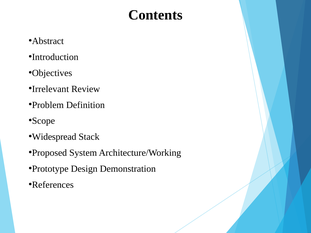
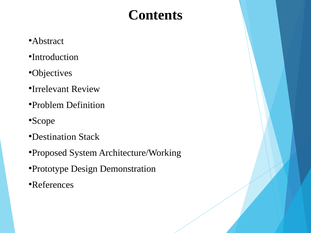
Widespread: Widespread -> Destination (54, 137)
